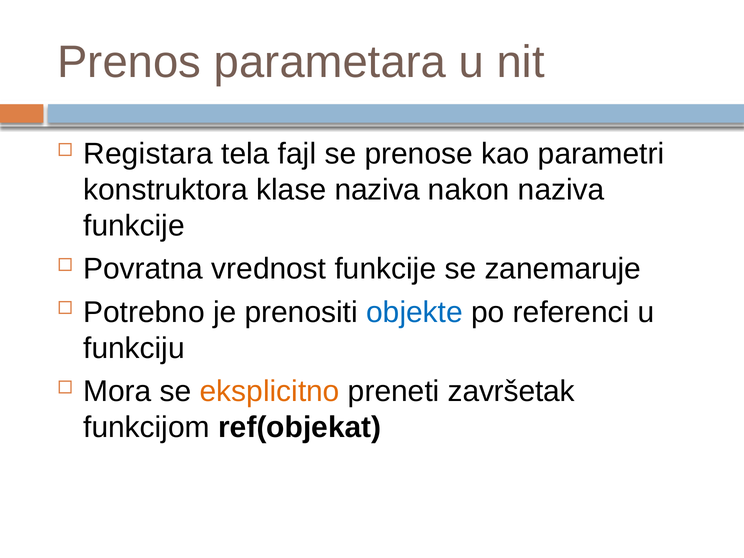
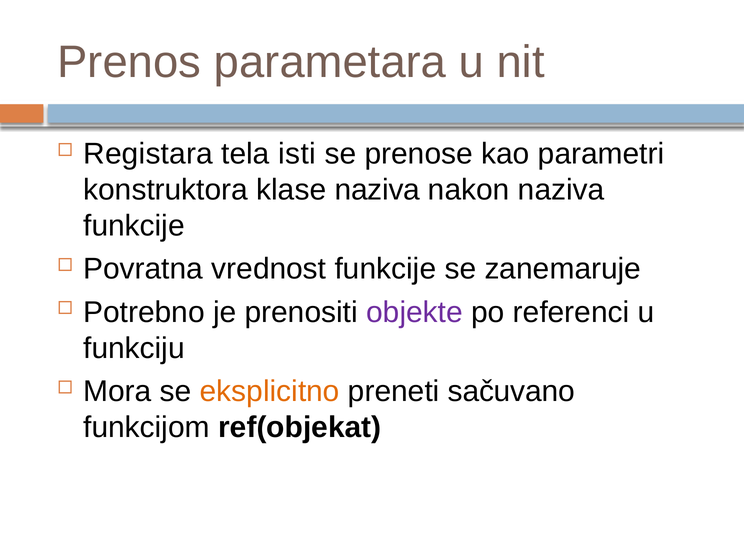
fajl: fajl -> isti (297, 154)
objekte colour: blue -> purple (415, 312)
završetak: završetak -> sačuvano (511, 391)
